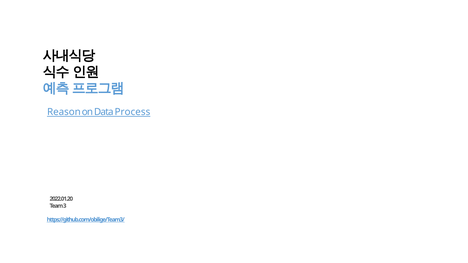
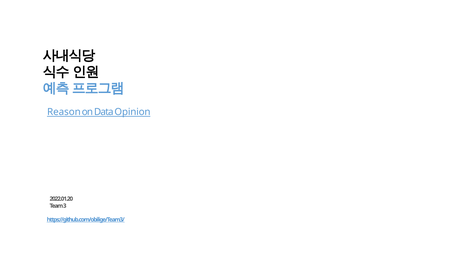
Process: Process -> Opinion (133, 112)
